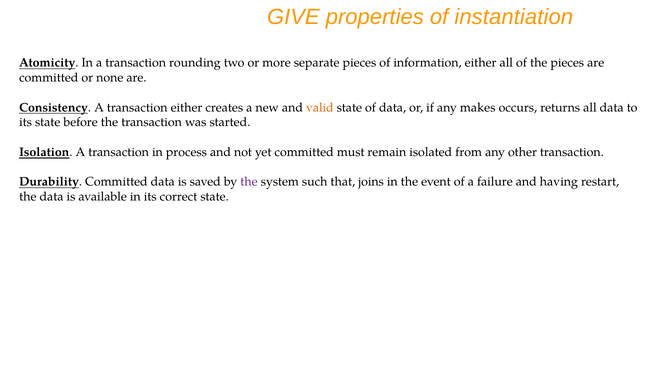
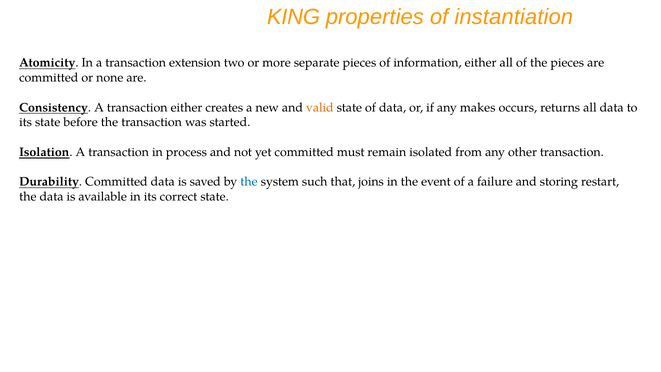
GIVE: GIVE -> KING (293, 17)
rounding: rounding -> extension (195, 63)
the colour: purple -> blue (249, 182)
having: having -> storing (559, 182)
